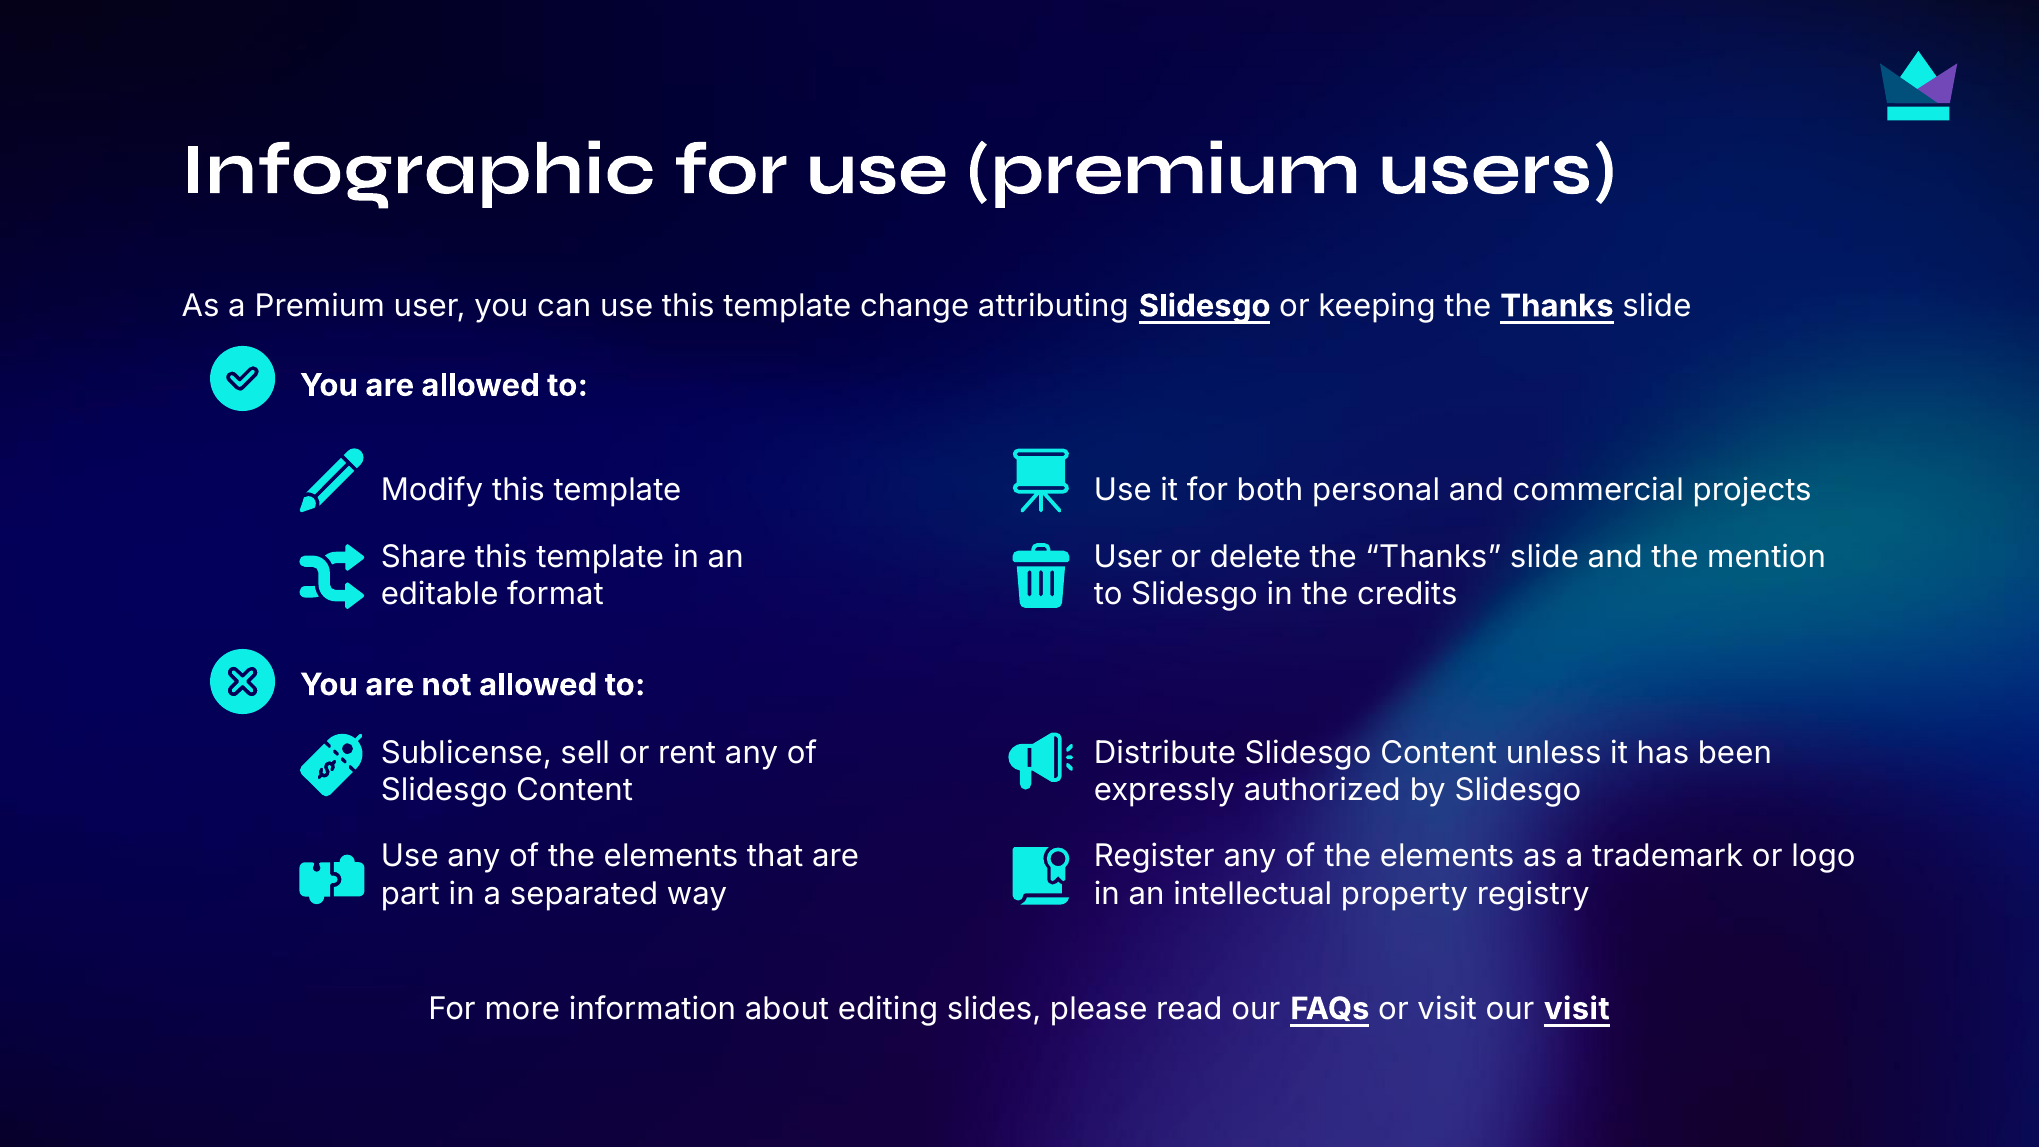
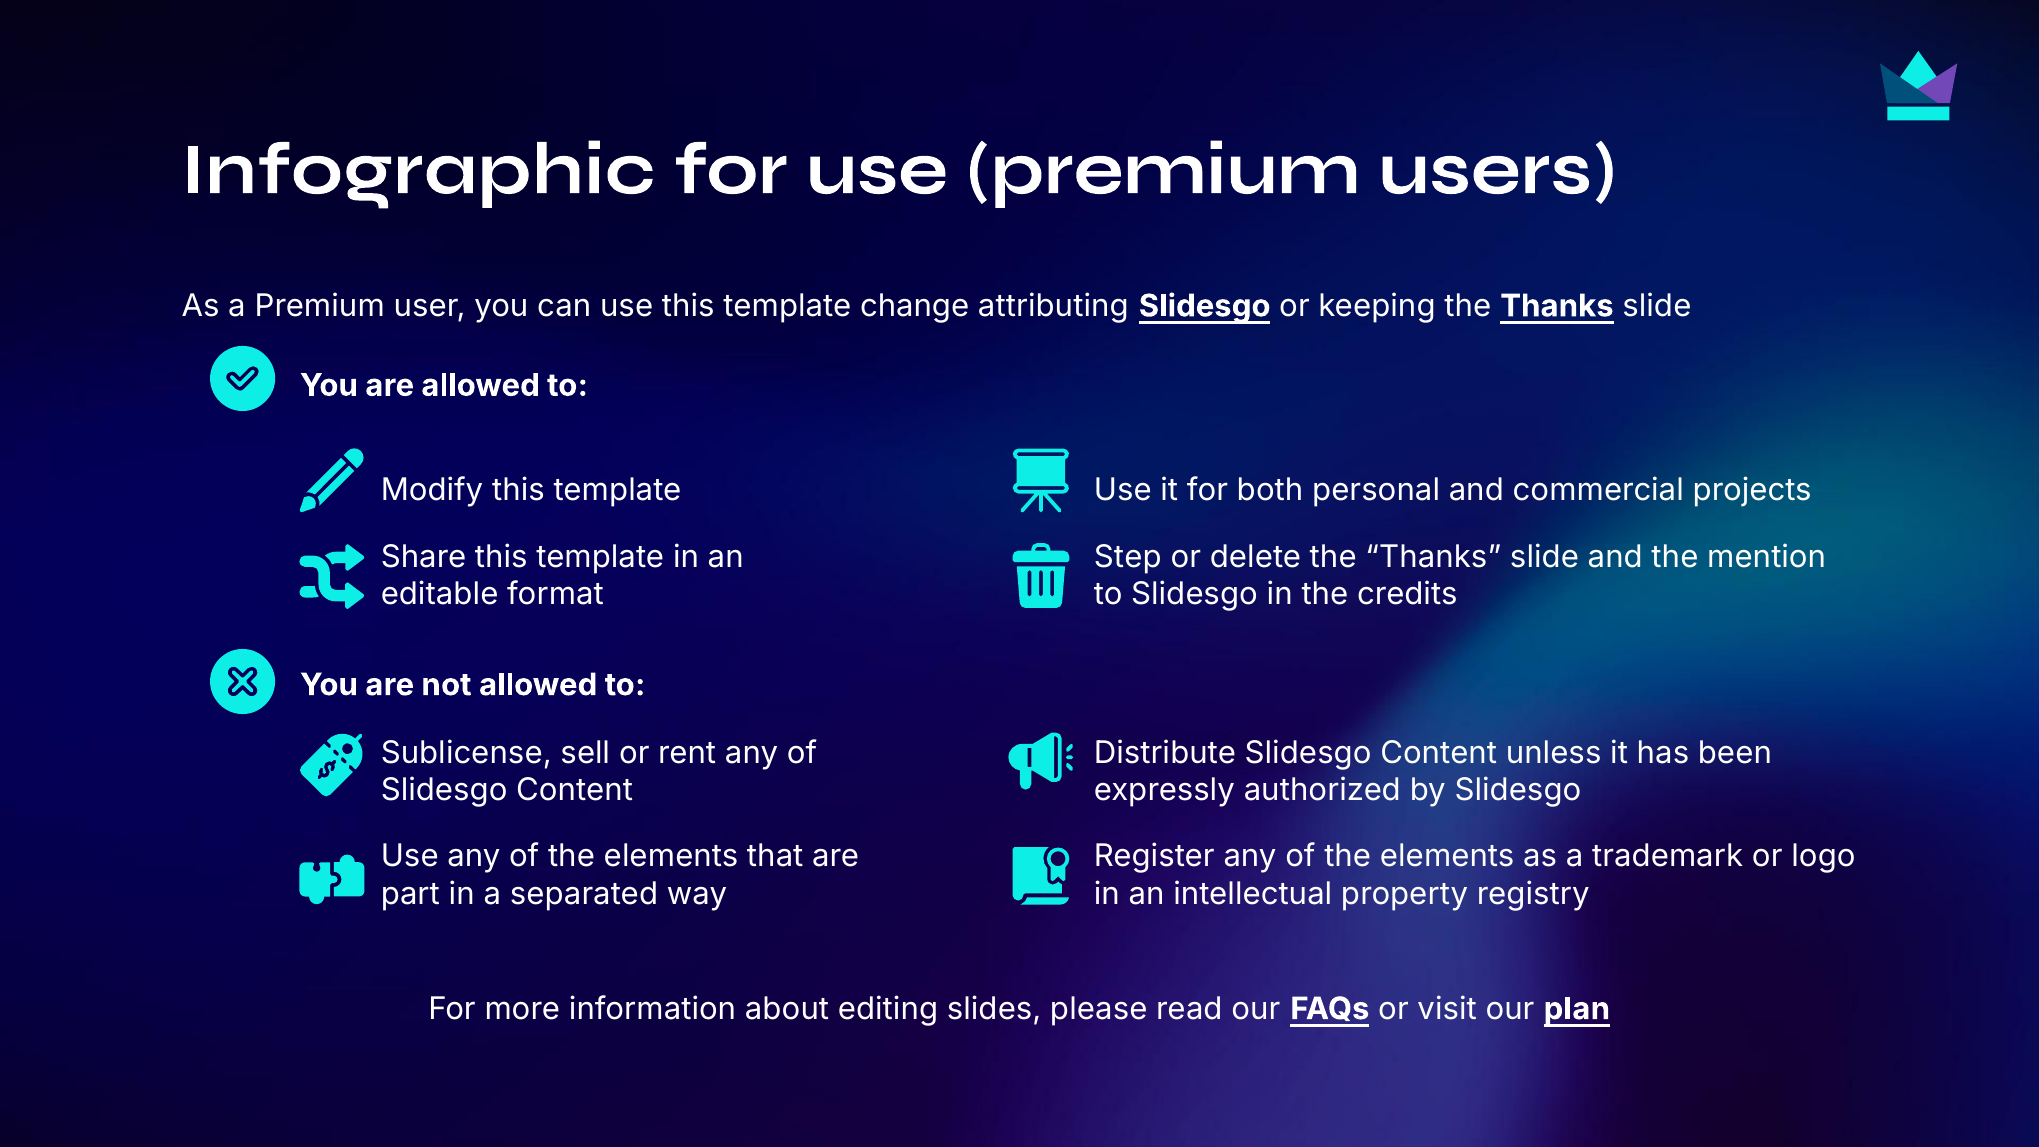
User: User -> Step (1128, 557)
our visit: visit -> plan (1577, 1009)
